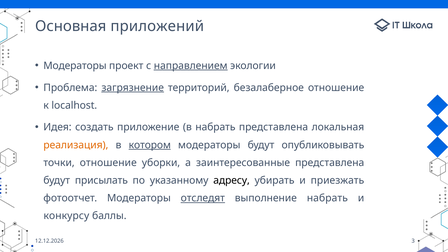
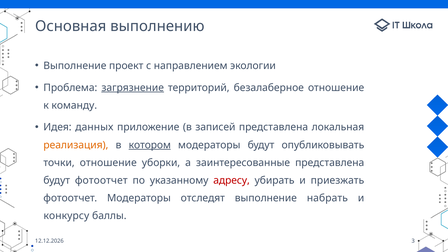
приложений: приложений -> выполнению (157, 26)
Модераторы: Модераторы -> Выполнение (75, 66)
направлением underline: present -> none (191, 66)
localhost: localhost -> команду (74, 105)
создать: создать -> данных (94, 127)
в набрать: набрать -> записей (215, 127)
будут присылать: присылать -> фотоотчет (101, 180)
адресу colour: black -> red (232, 180)
отследят underline: present -> none (203, 198)
